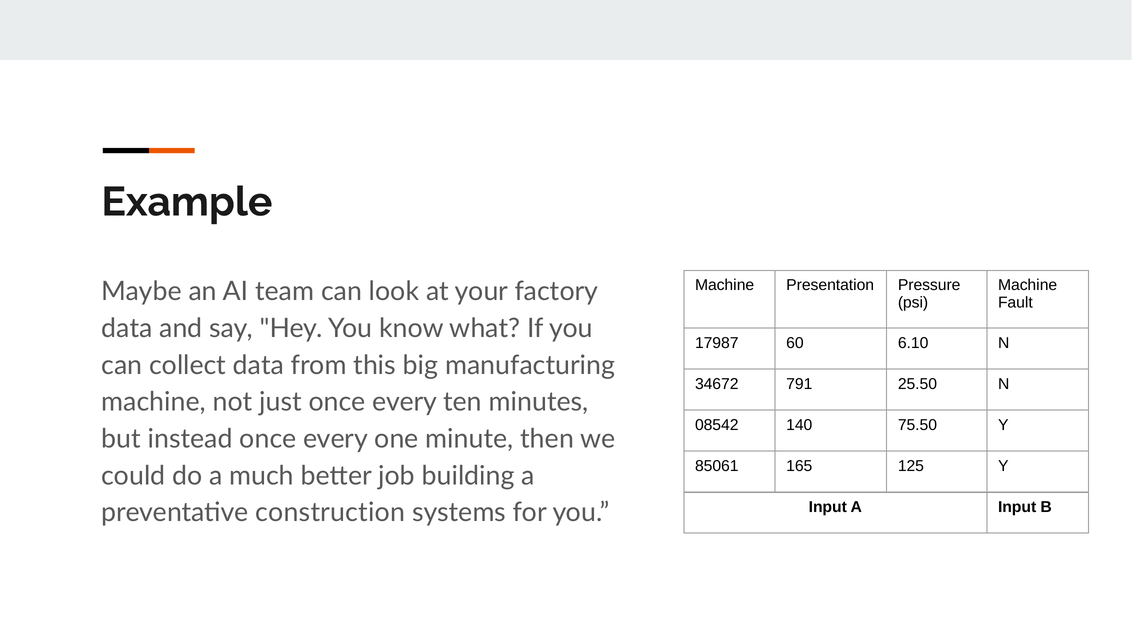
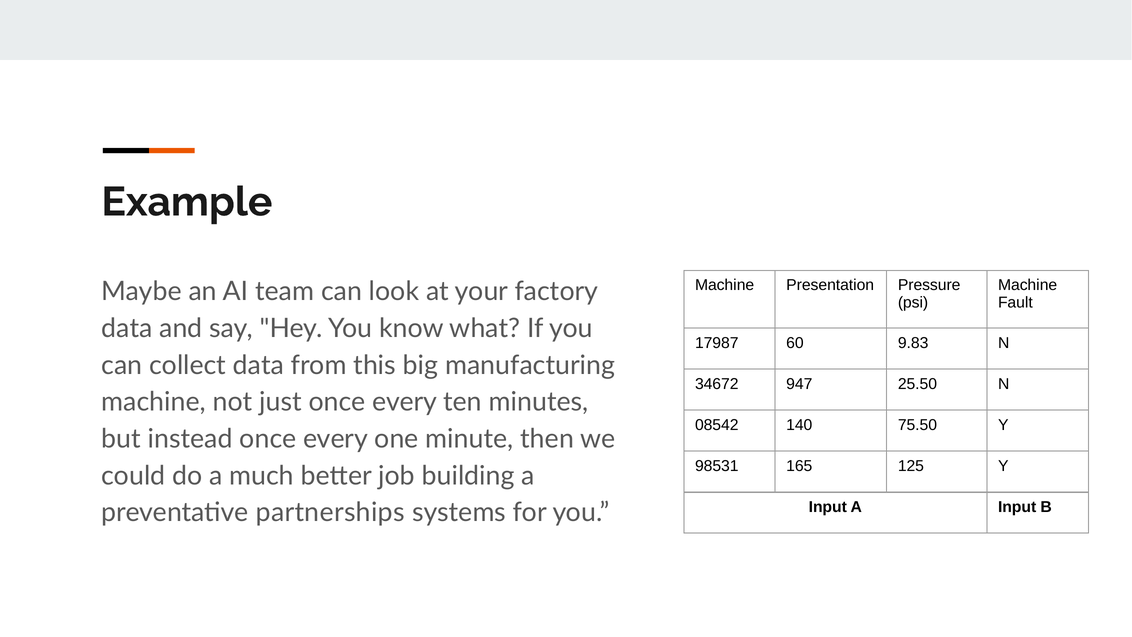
6.10: 6.10 -> 9.83 (913, 343)
791: 791 -> 947 (799, 384)
85061: 85061 -> 98531 (717, 466)
construction: construction -> partnerships (330, 512)
